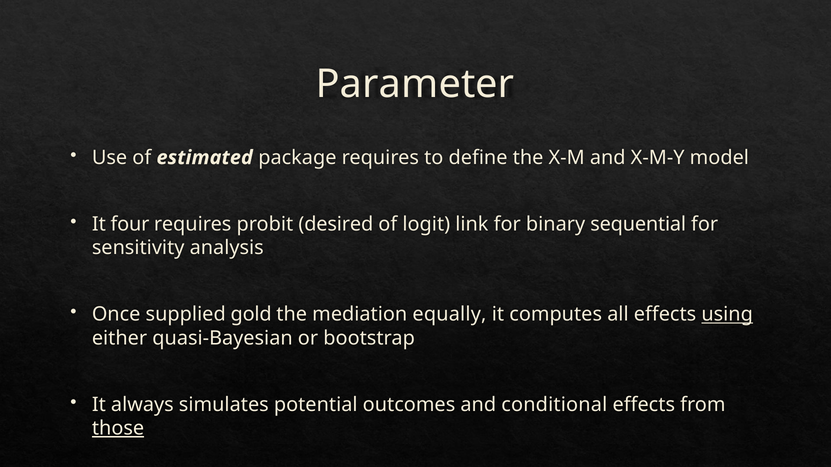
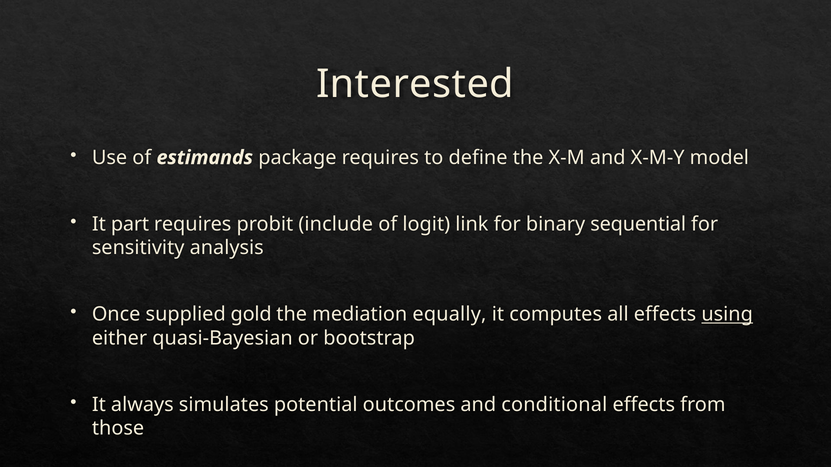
Parameter: Parameter -> Interested (415, 84)
estimated: estimated -> estimands (205, 158)
four: four -> part (130, 224)
desired: desired -> include (336, 224)
those underline: present -> none (118, 429)
